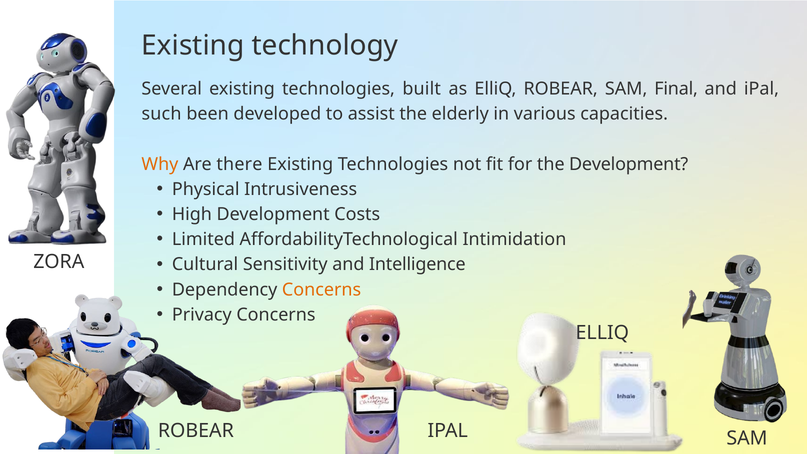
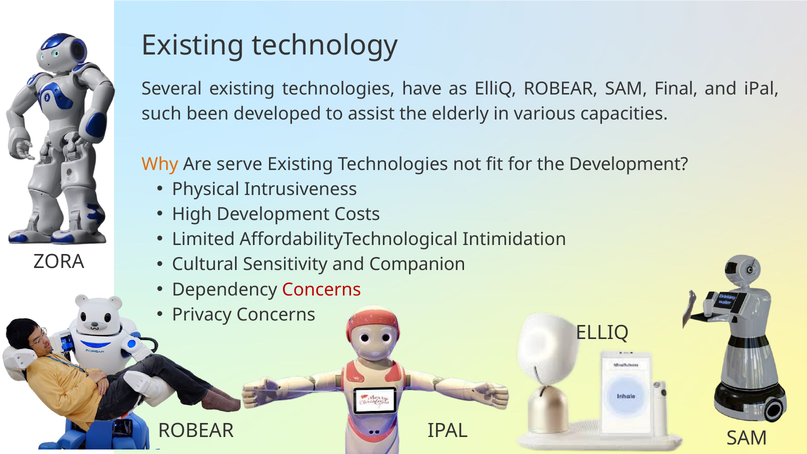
built: built -> have (422, 89)
there: there -> serve (239, 164)
Intelligence: Intelligence -> Companion (417, 265)
Concerns colour: orange -> red (322, 290)
